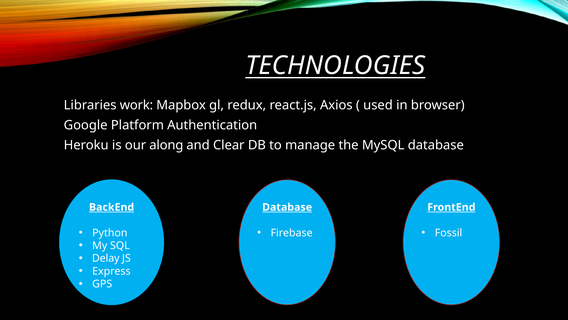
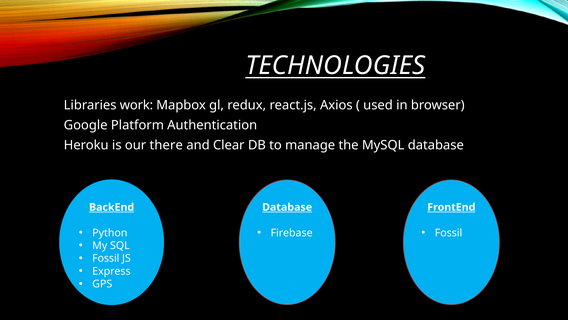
along: along -> there (166, 145)
Delay: Delay -> Fossil (106, 258)
